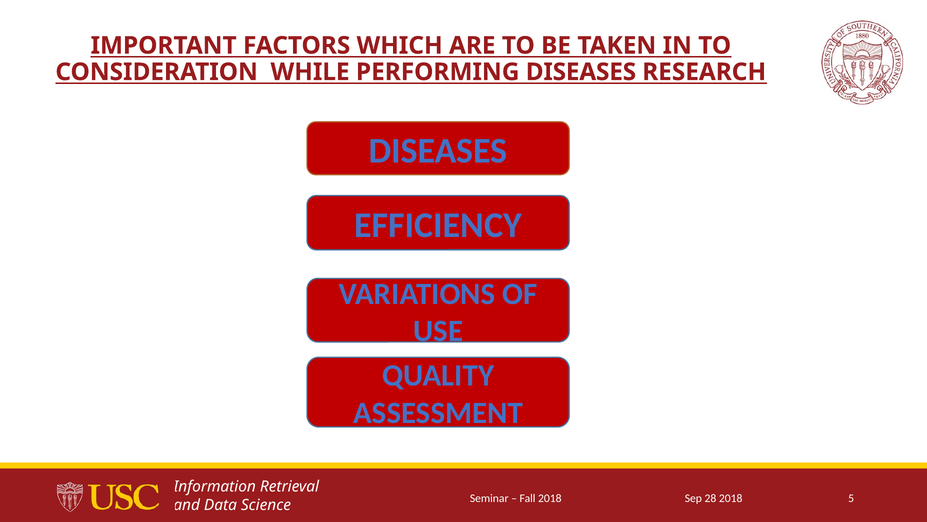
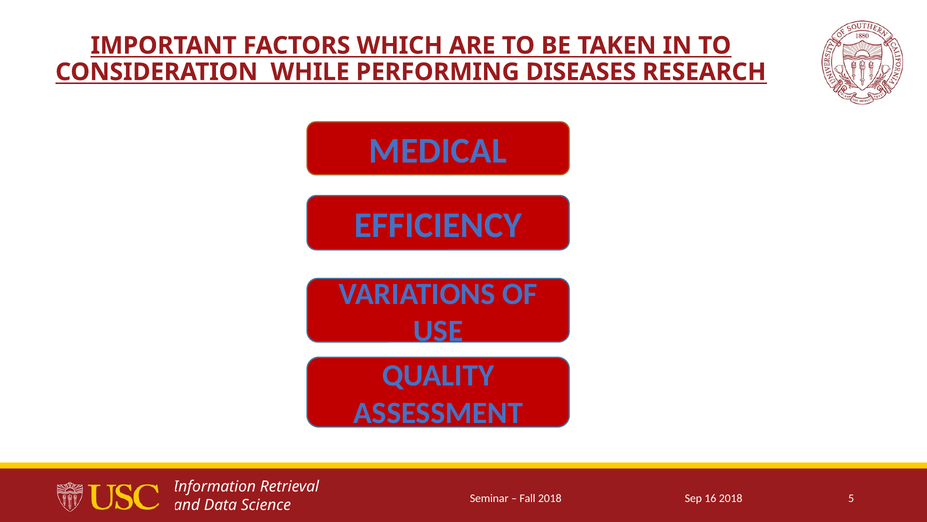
DISEASES: DISEASES -> MEDICAL (438, 151)
28: 28 -> 16 (710, 498)
